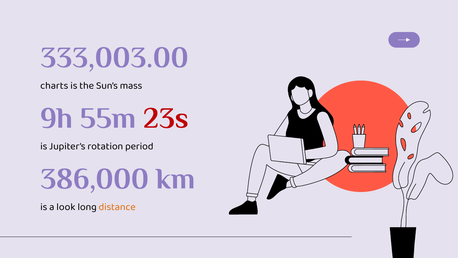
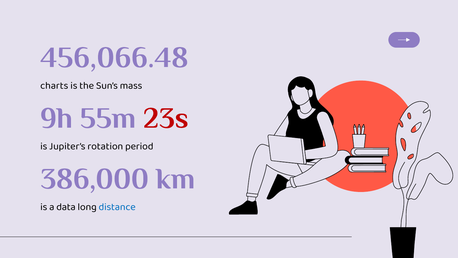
333,003.00: 333,003.00 -> 456,066.48 (114, 57)
look: look -> data (66, 206)
distance colour: orange -> blue (117, 206)
